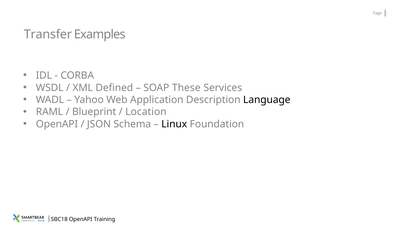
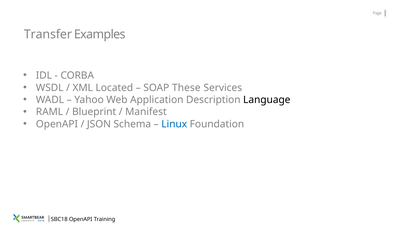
Defined: Defined -> Located (114, 88)
Location: Location -> Manifest (146, 112)
Linux colour: black -> blue (174, 124)
